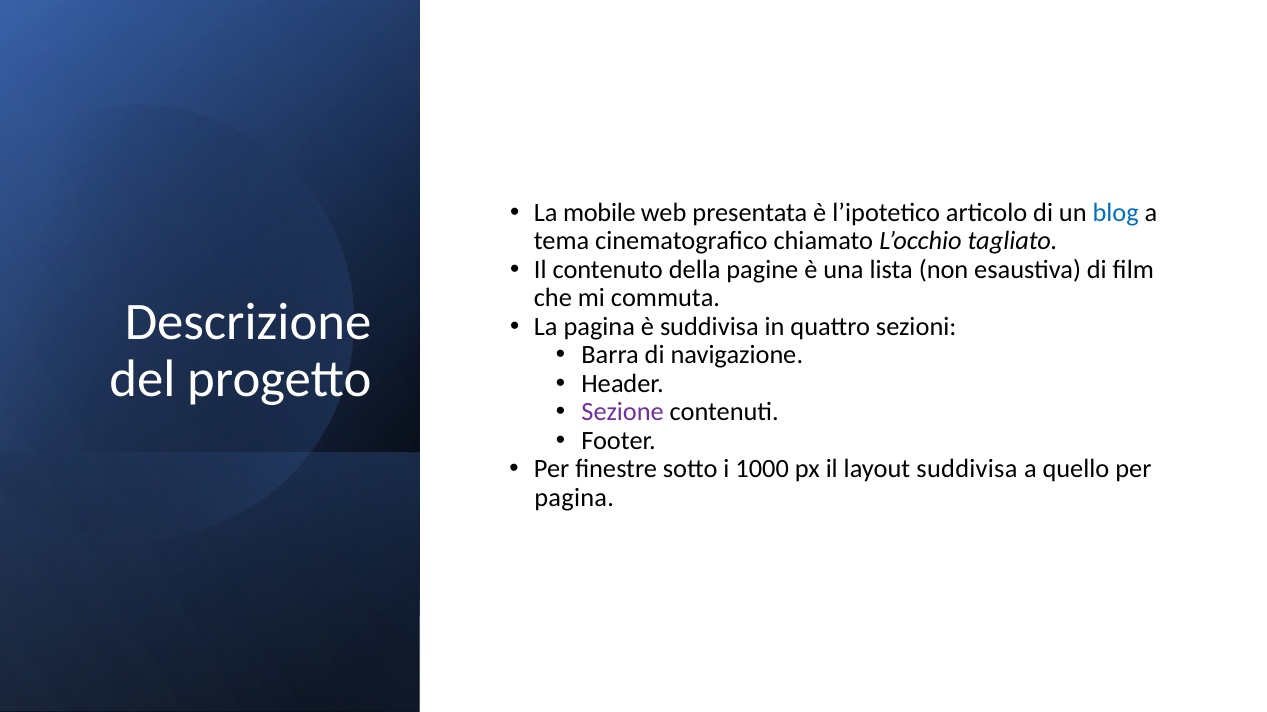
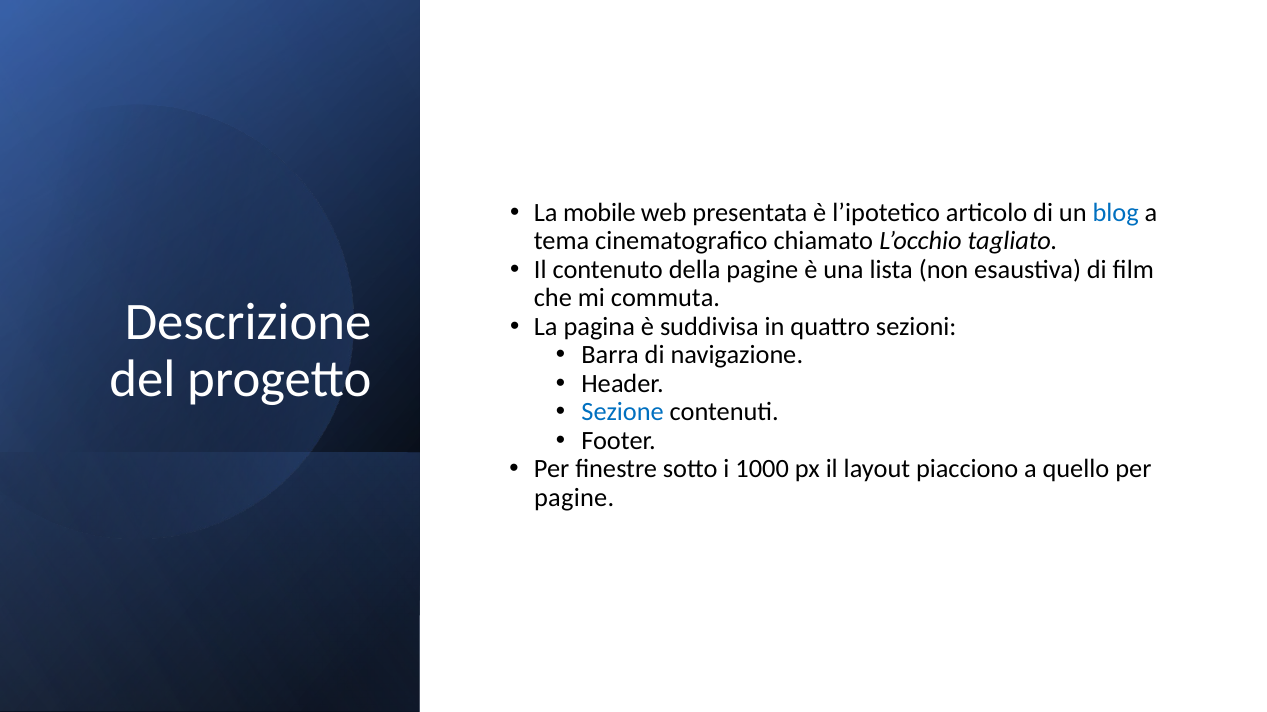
Sezione colour: purple -> blue (623, 412)
layout suddivisa: suddivisa -> piacciono (967, 470)
pagina: pagina -> pagine (574, 498)
